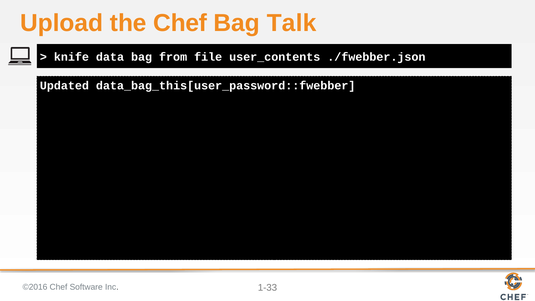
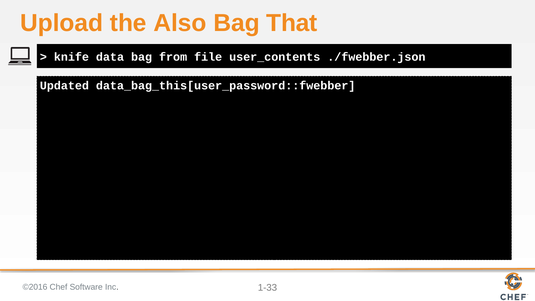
the Chef: Chef -> Also (180, 23)
Talk: Talk -> That (292, 23)
